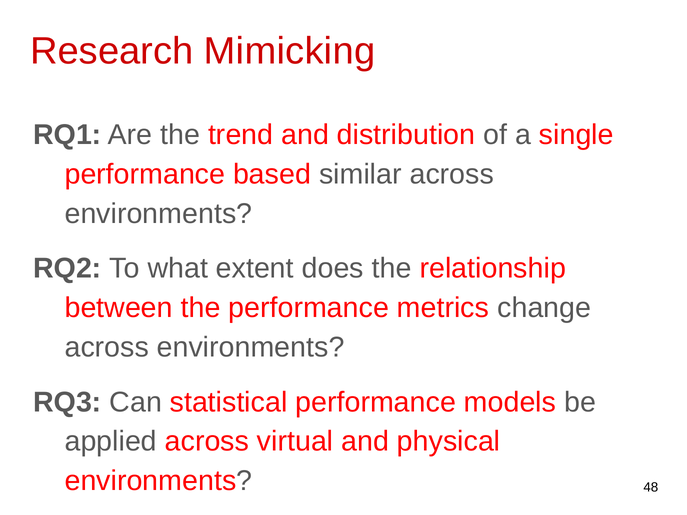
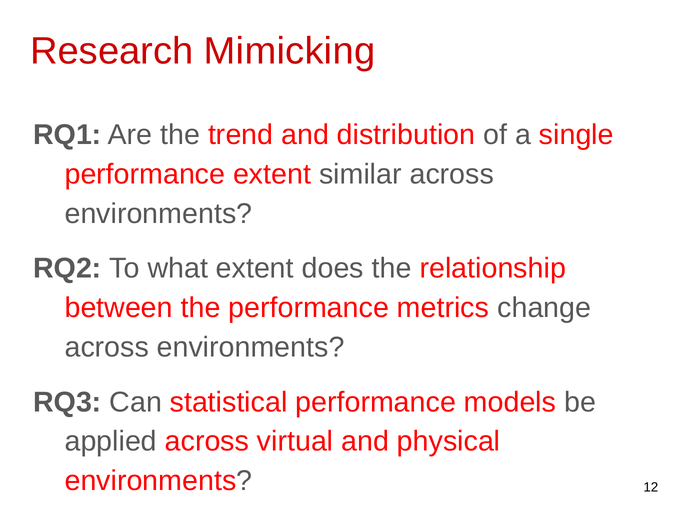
performance based: based -> extent (272, 174)
48: 48 -> 12 (651, 488)
